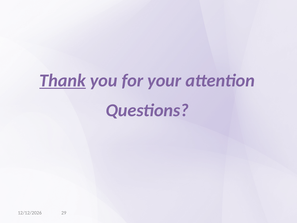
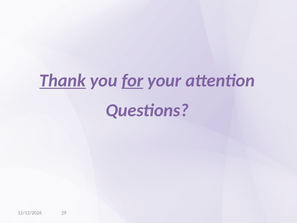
for underline: none -> present (132, 80)
